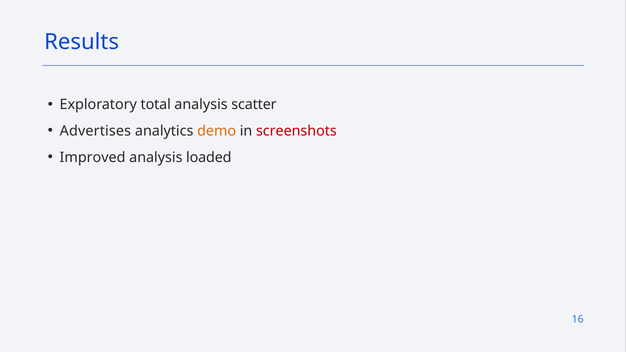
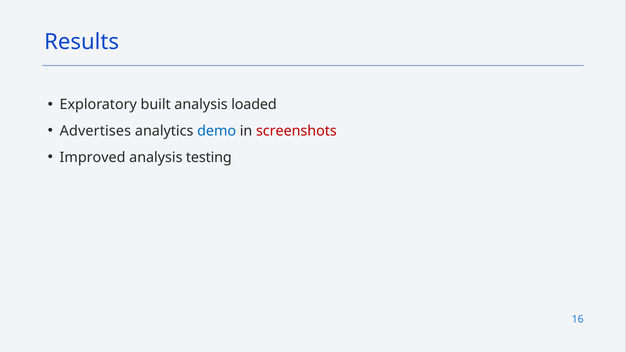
total: total -> built (156, 105)
scatter: scatter -> loaded (254, 105)
demo colour: orange -> blue (217, 131)
loaded: loaded -> testing (209, 157)
